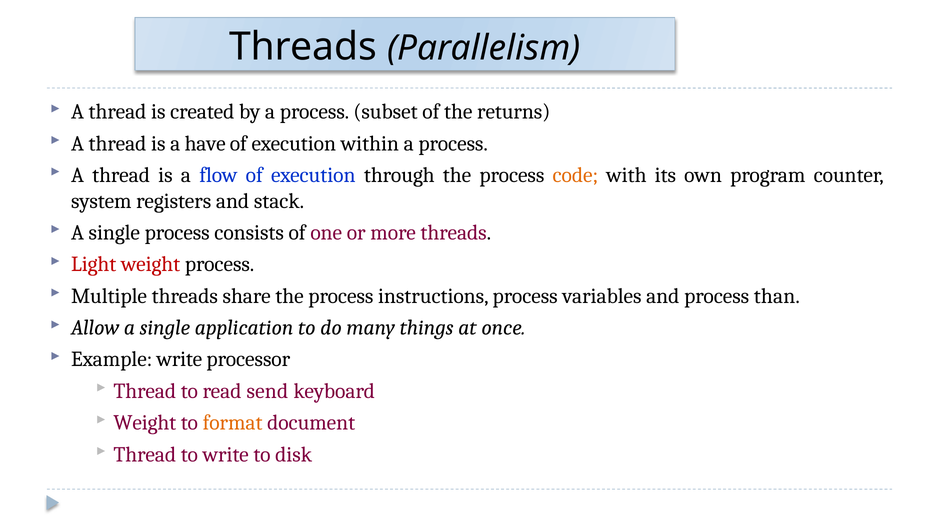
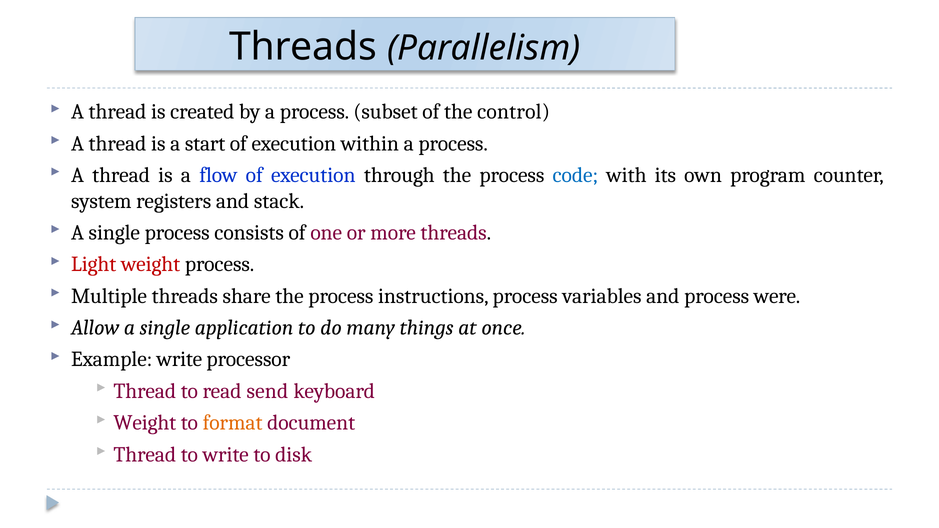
returns: returns -> control (514, 112)
have: have -> start (205, 144)
code colour: orange -> blue (575, 175)
than: than -> were (777, 296)
